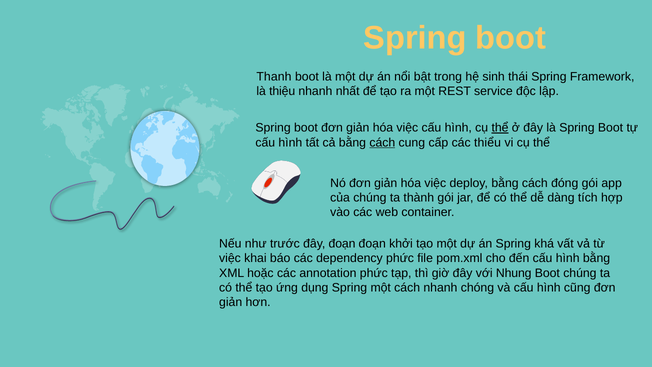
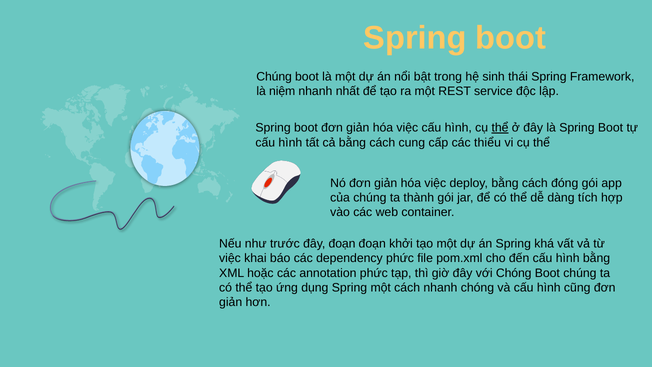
Thanh: Thanh -> Chúng (274, 77)
thiệu: thiệu -> niệm (282, 91)
cách underline: present -> none (382, 142)
với Nhung: Nhung -> Chóng (514, 273)
